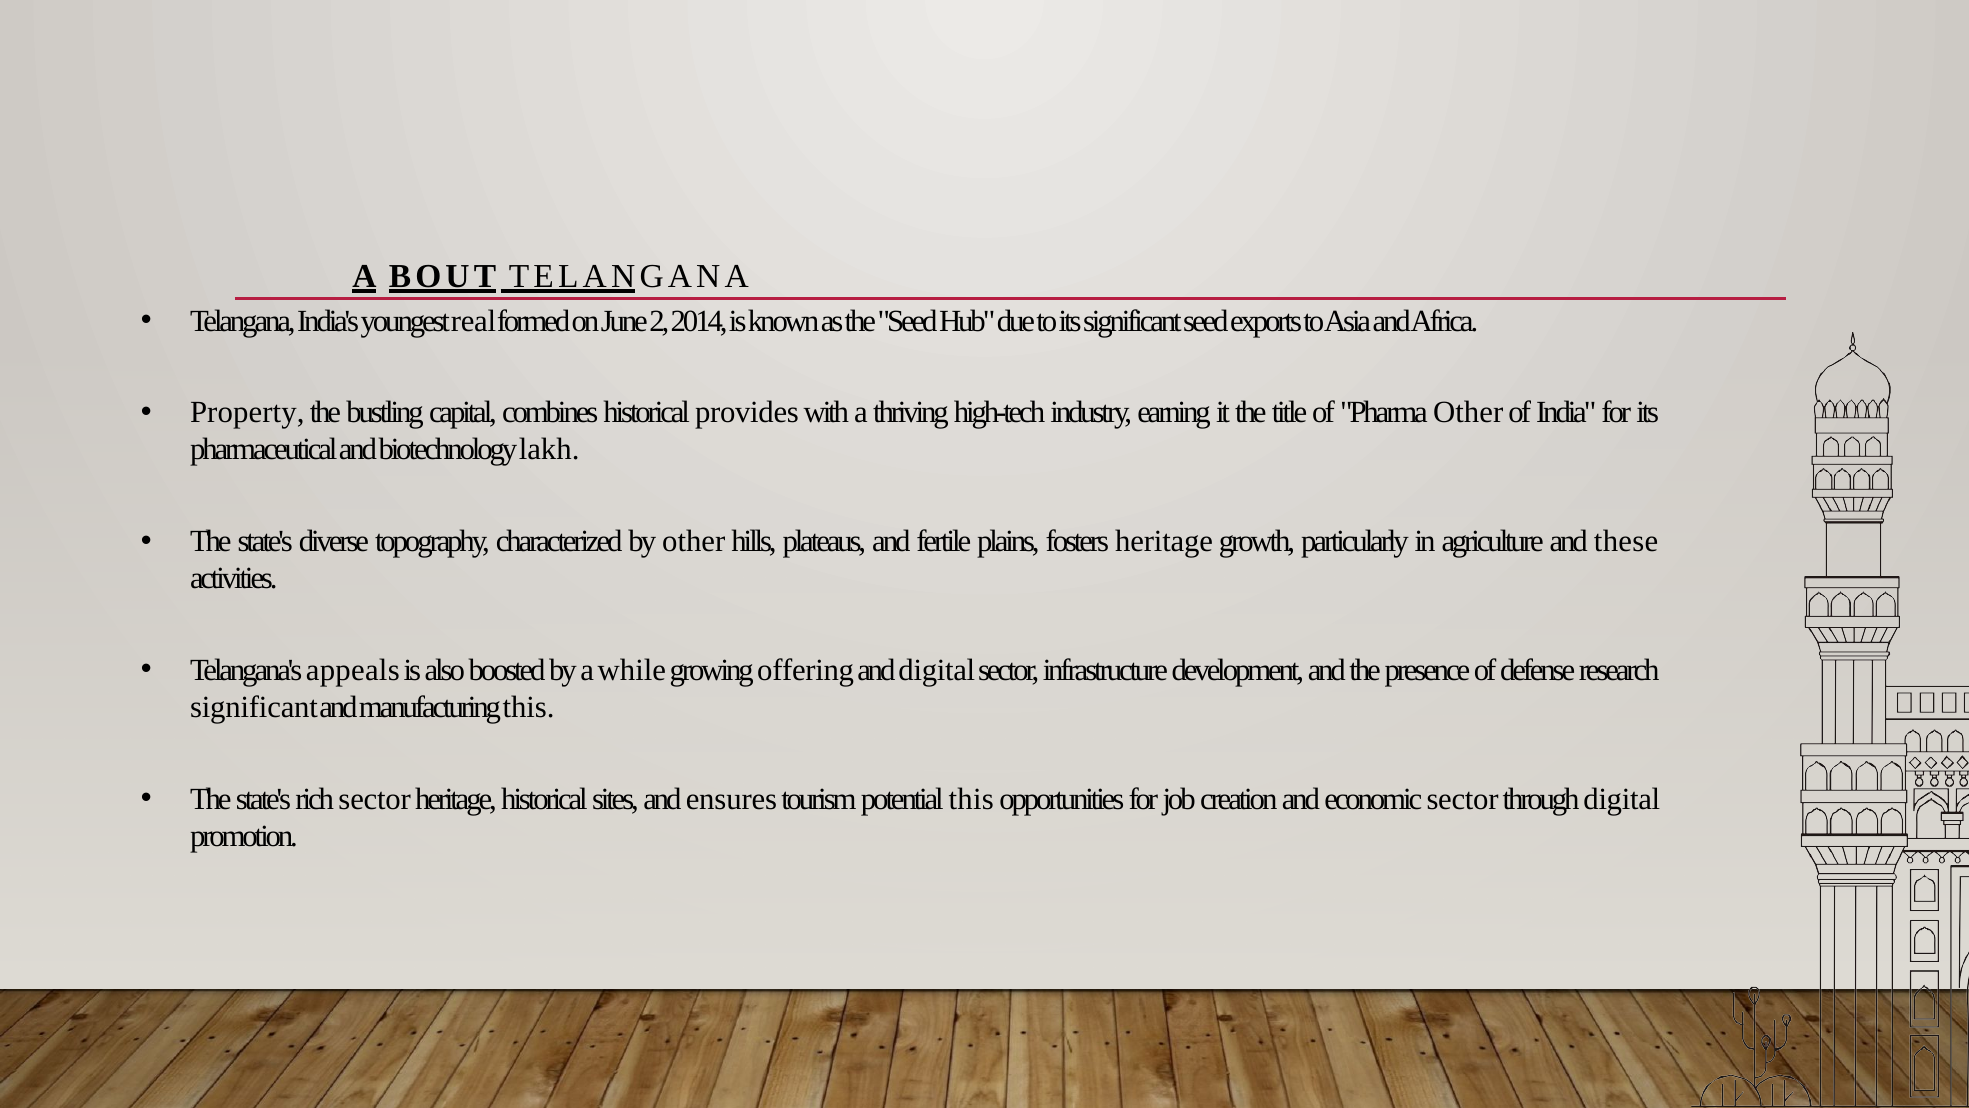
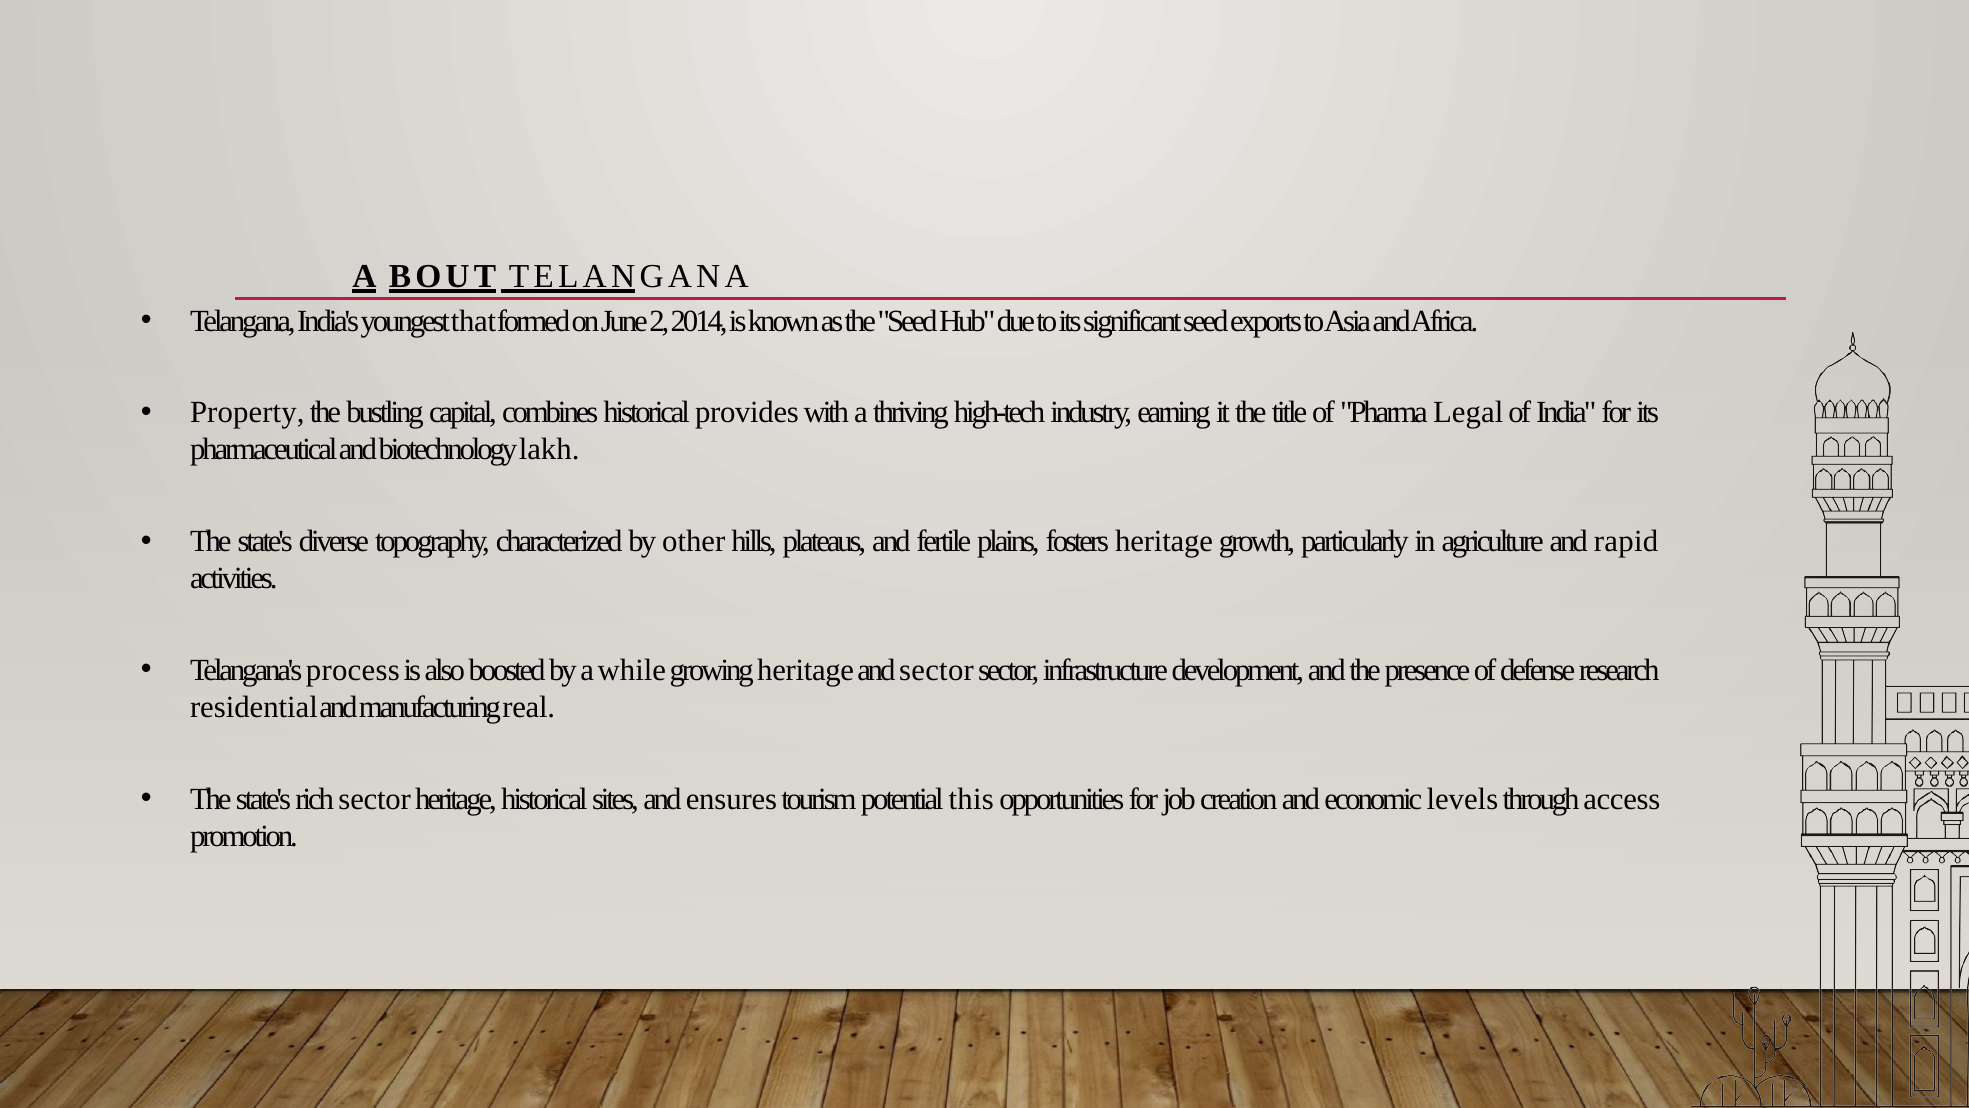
real: real -> that (473, 321)
Pharma Other: Other -> Legal (1468, 413)
these: these -> rapid (1626, 541)
appeals: appeals -> process (353, 670)
growing offering: offering -> heritage (806, 670)
and digital: digital -> sector (937, 670)
significant: significant -> residential (254, 707)
manufacturing this: this -> real (529, 707)
economic sector: sector -> levels (1462, 799)
through digital: digital -> access (1622, 799)
